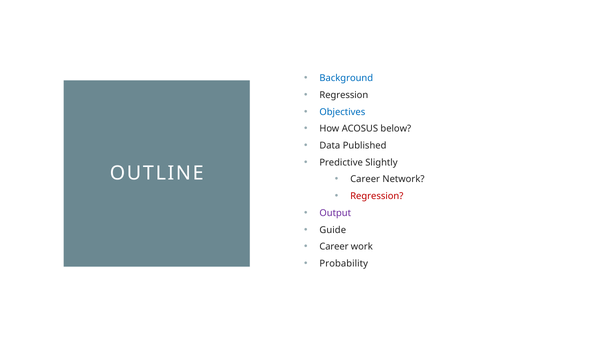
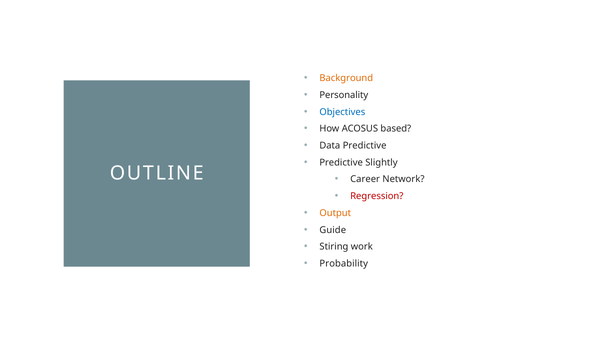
Background colour: blue -> orange (346, 78)
Regression: Regression -> Personality (344, 95)
below: below -> based (396, 129)
Data Published: Published -> Predictive (365, 145)
Output colour: purple -> orange (335, 213)
Career: Career -> Stiring (334, 246)
